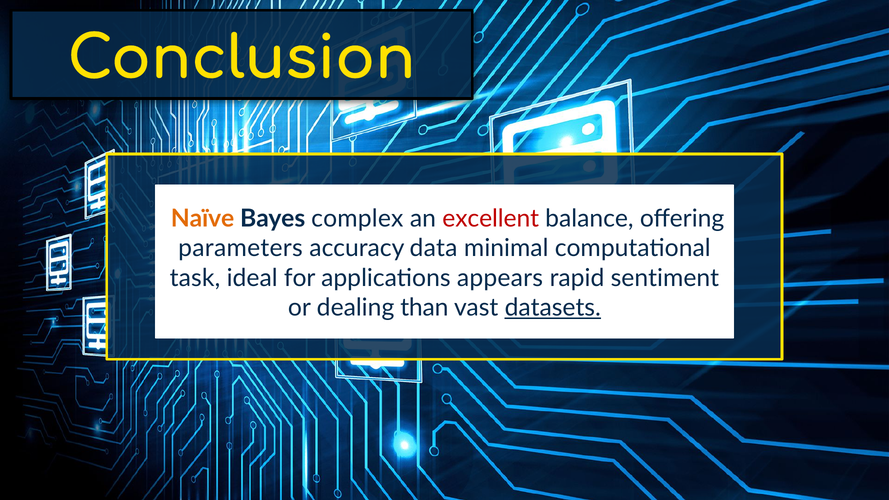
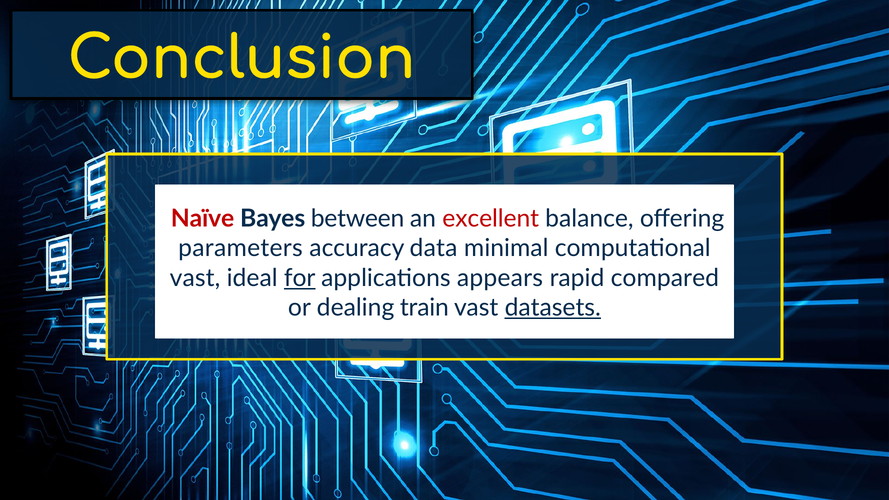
Naïve colour: orange -> red (203, 219)
complex: complex -> between (358, 219)
task: task -> vast (195, 278)
for underline: none -> present (300, 278)
sentiment: sentiment -> compared (665, 278)
than: than -> train (424, 308)
